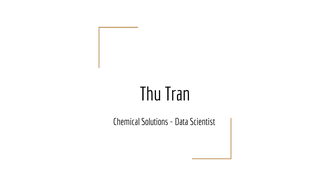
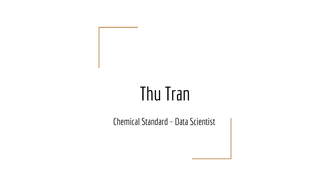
Solutions: Solutions -> Standard (155, 122)
